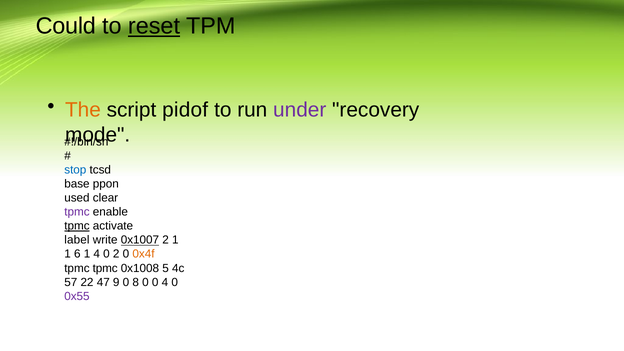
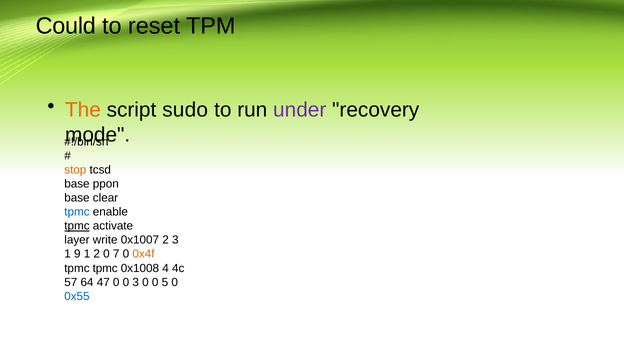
reset underline: present -> none (154, 26)
pidof: pidof -> sudo (185, 110)
stop colour: blue -> orange (75, 170)
used: used -> base (77, 198)
tpmc colour: purple -> blue (77, 212)
label: label -> layer (77, 240)
0x1007 underline: present -> none (140, 240)
2 1: 1 -> 3 (175, 240)
6: 6 -> 9 (77, 254)
1 4: 4 -> 2 (97, 254)
0 2: 2 -> 7 (116, 254)
5: 5 -> 4 (166, 268)
22: 22 -> 64 (87, 282)
47 9: 9 -> 0 (116, 282)
0 8: 8 -> 3 (136, 282)
0 4: 4 -> 5 (165, 282)
0x55 colour: purple -> blue (77, 296)
